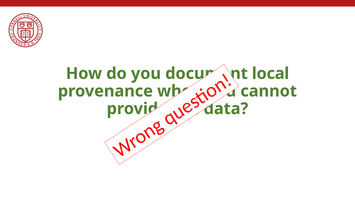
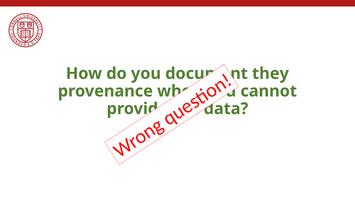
local: local -> they (270, 73)
